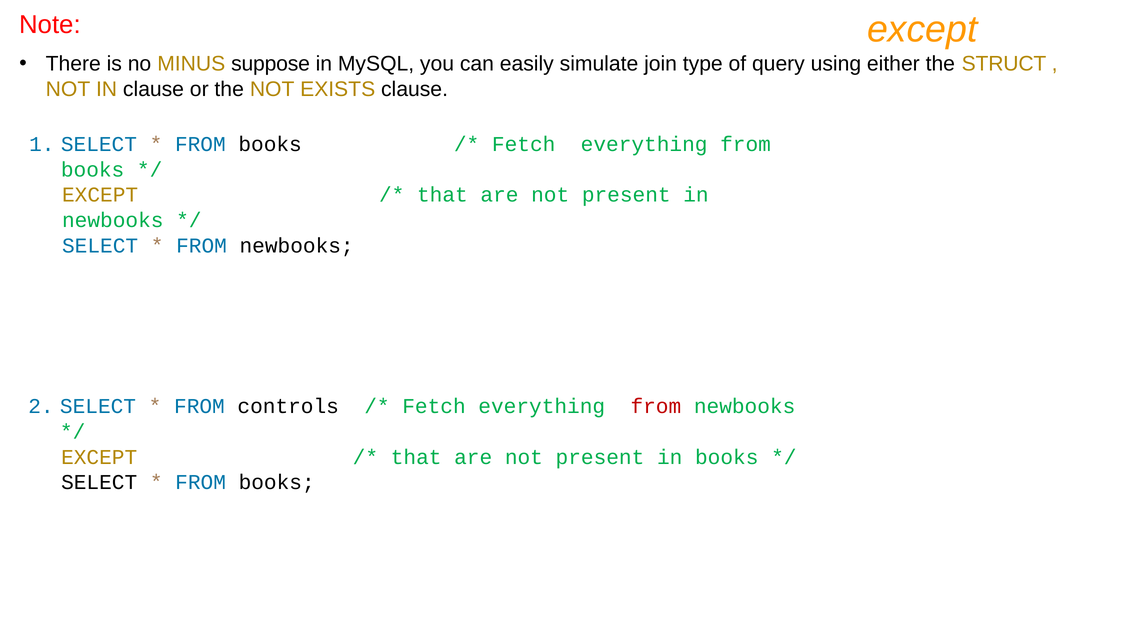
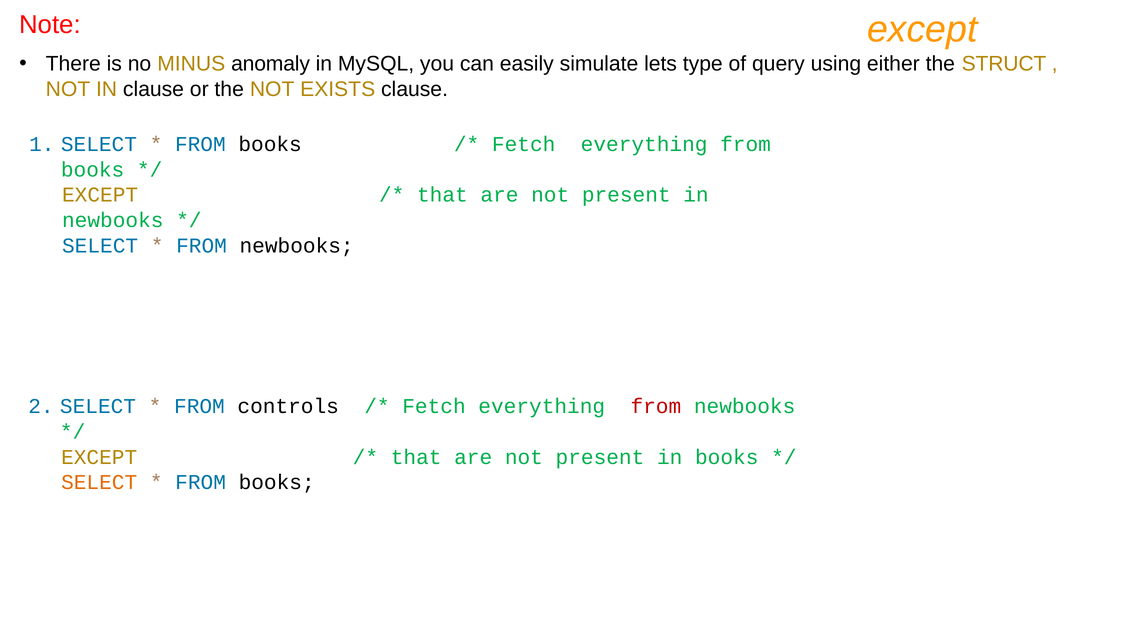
suppose: suppose -> anomaly (271, 64)
join: join -> lets (661, 64)
SELECT colour: black -> orange (99, 482)
